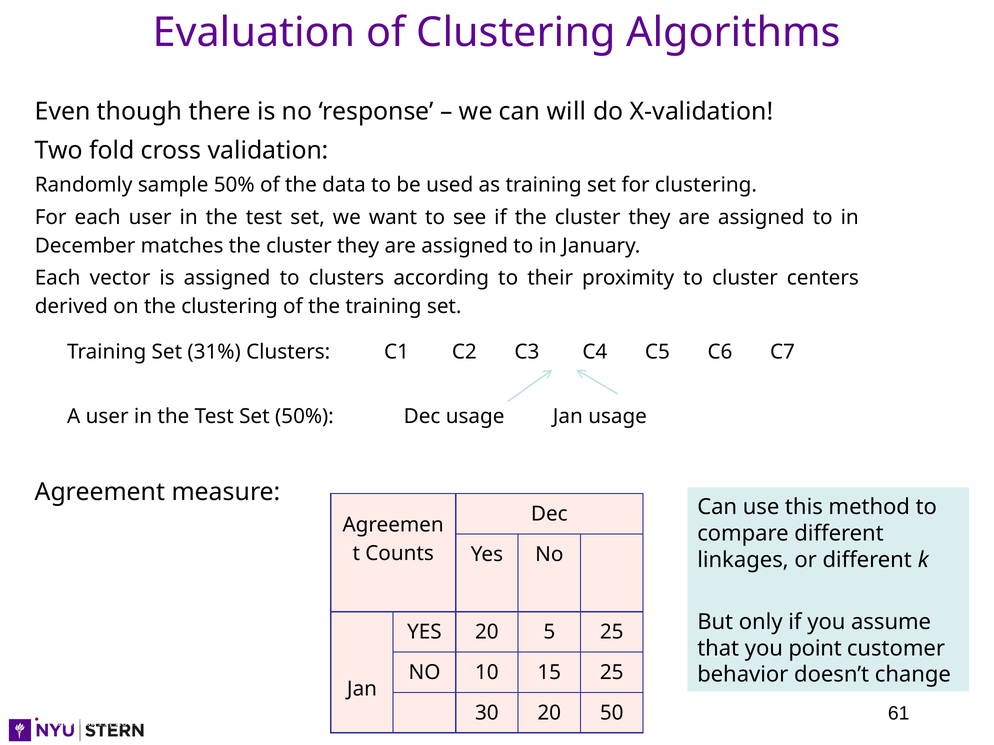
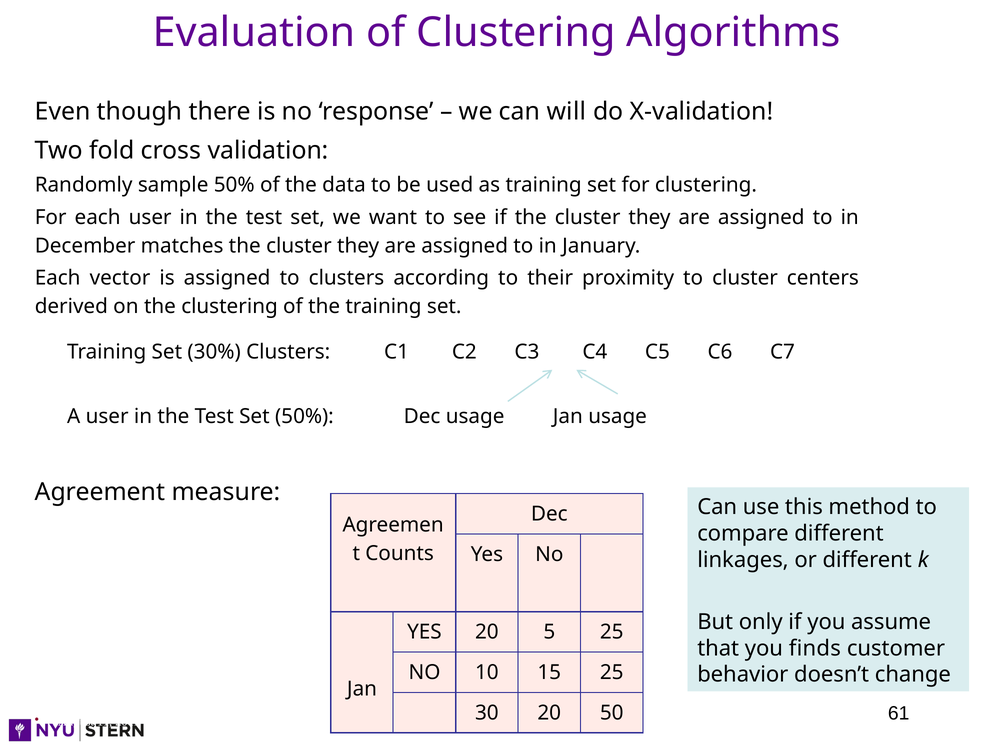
31%: 31% -> 30% (214, 352)
point: point -> finds (815, 649)
